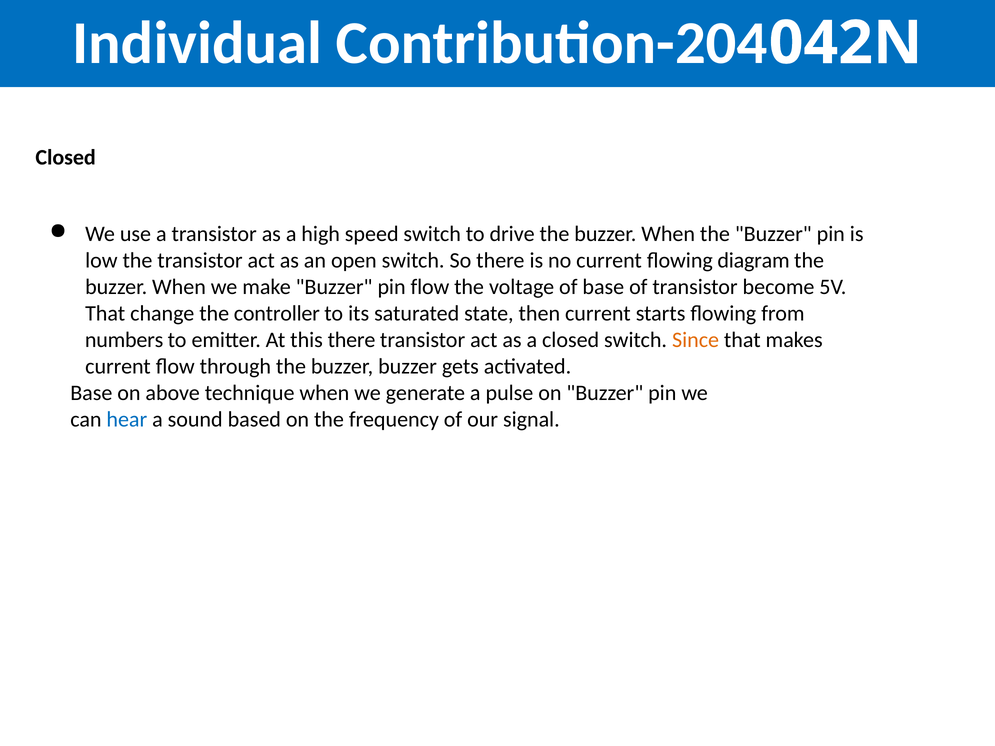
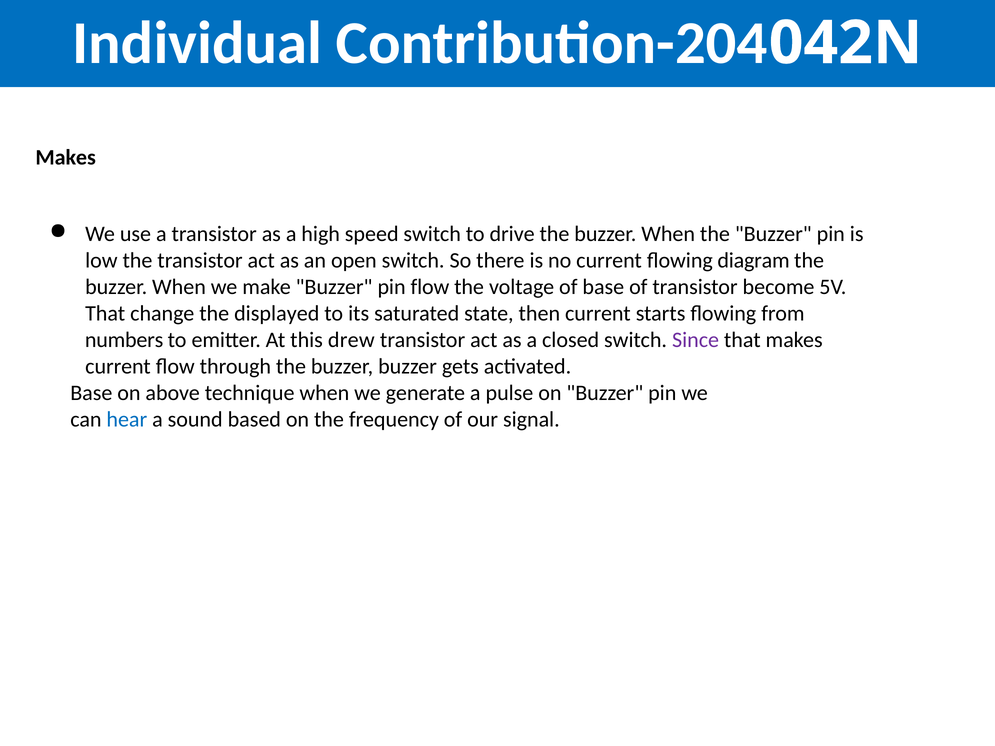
Closed: Closed -> Makes (66, 158)
controller: controller -> displayed (277, 313)
this there: there -> drew (351, 340)
Since colour: orange -> purple (696, 340)
